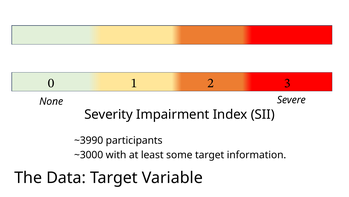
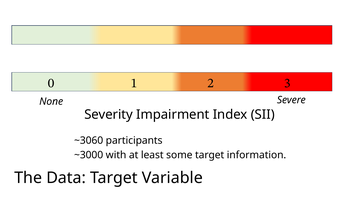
~3990: ~3990 -> ~3060 (89, 140)
